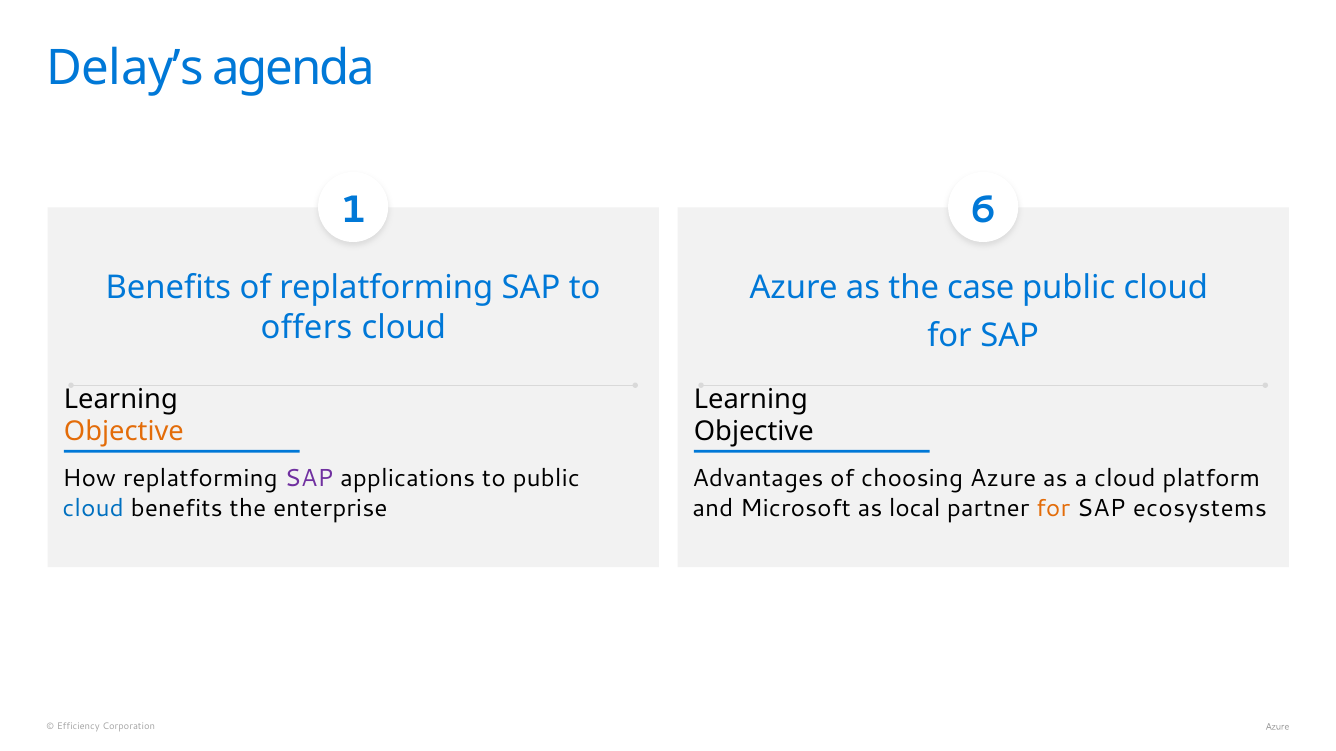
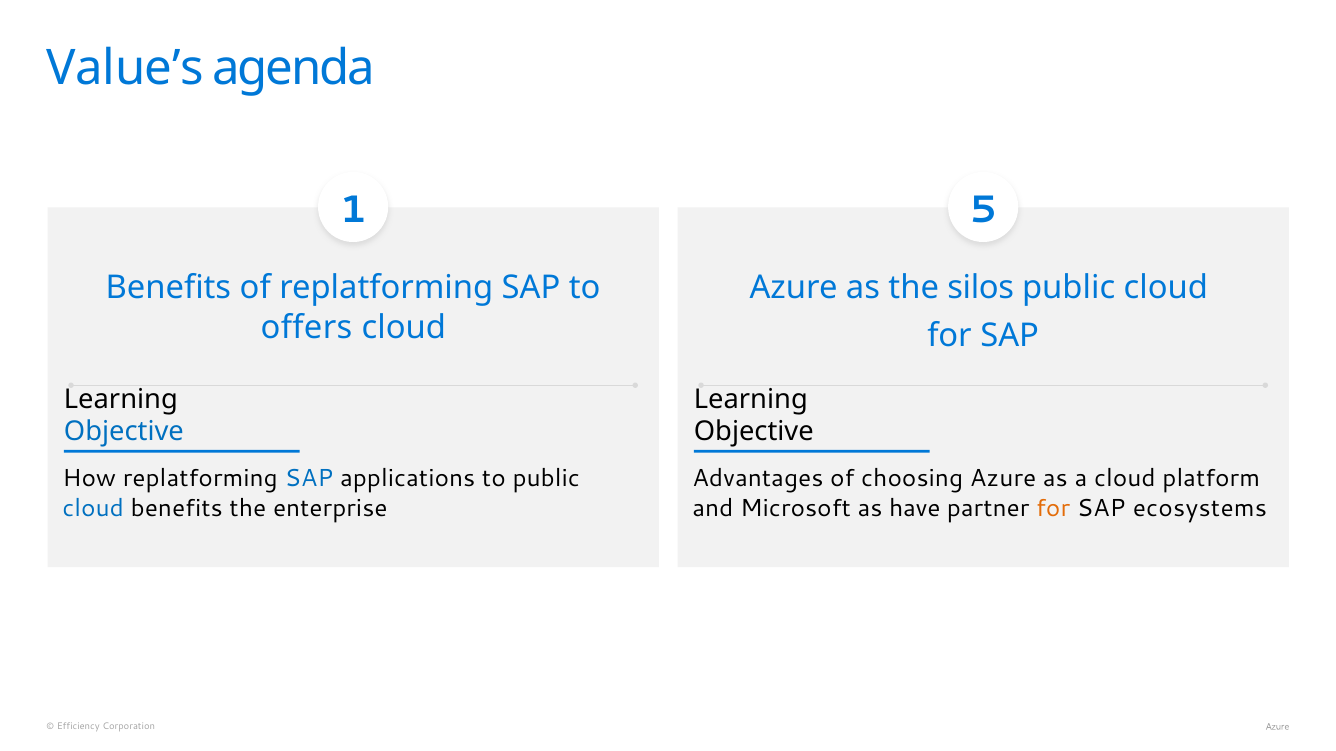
Delay’s: Delay’s -> Value’s (125, 68)
6: 6 -> 5 (983, 210)
case: case -> silos (981, 288)
Objective colour: orange -> blue (124, 432)
SAP colour: purple -> blue (309, 479)
local: local -> have (915, 508)
